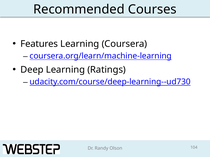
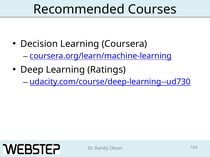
Features: Features -> Decision (39, 44)
